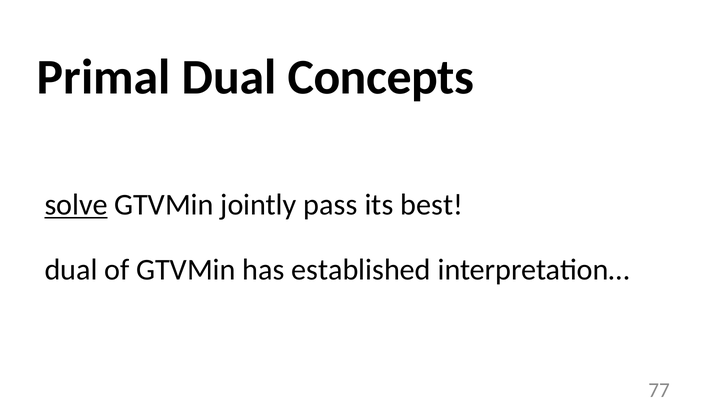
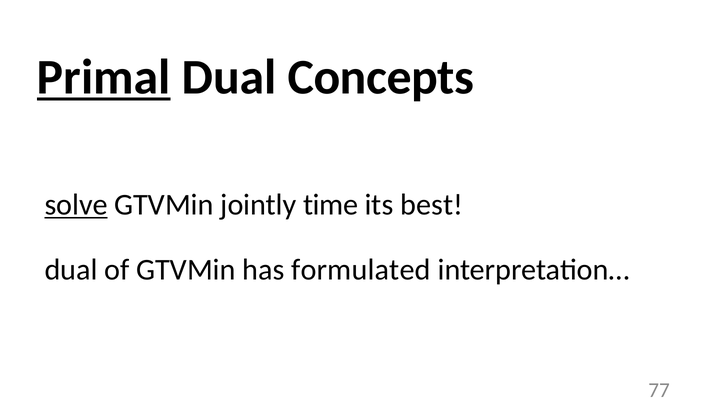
Primal underline: none -> present (104, 77)
pass: pass -> time (331, 205)
established: established -> formulated (361, 270)
